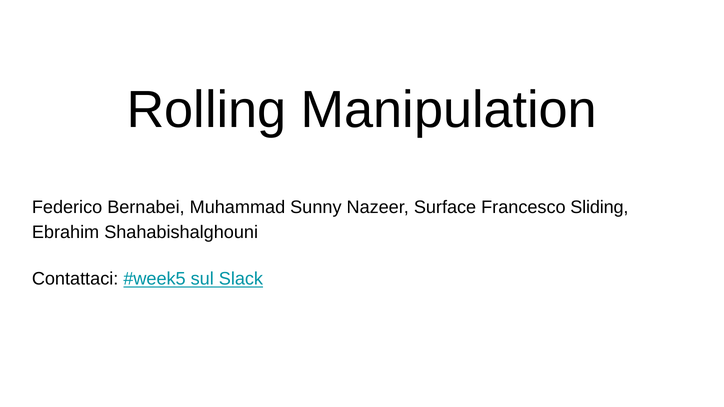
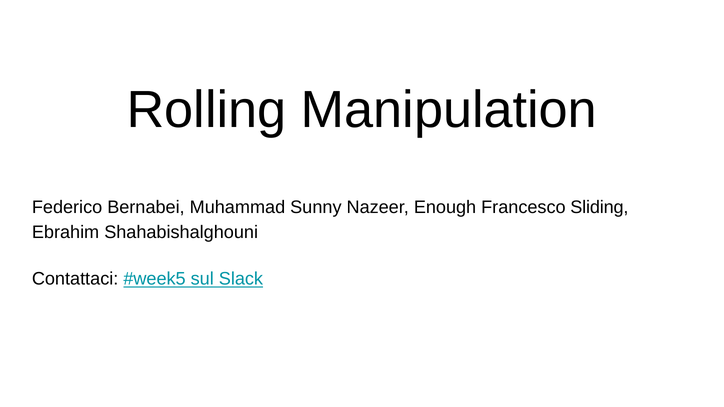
Surface: Surface -> Enough (445, 207)
